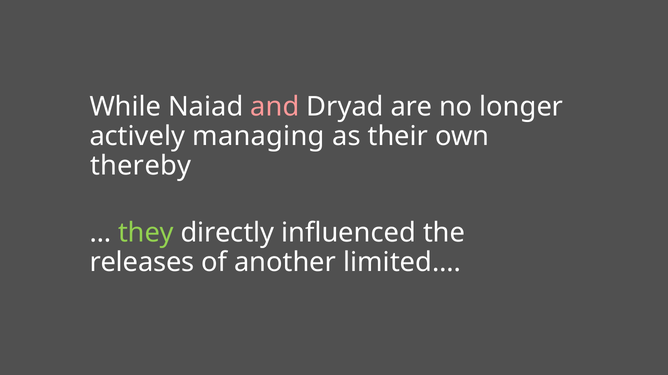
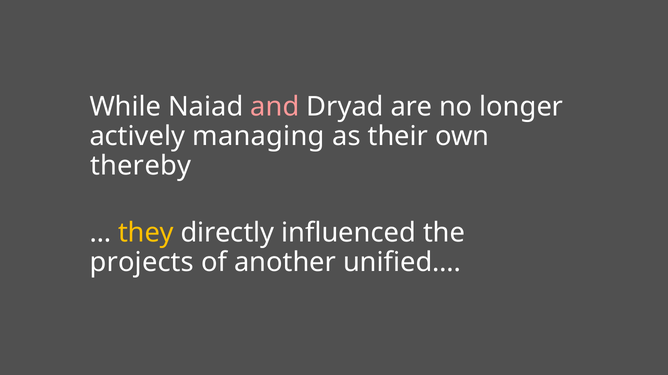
they colour: light green -> yellow (146, 233)
releases: releases -> projects (142, 263)
limited…: limited… -> unified… (402, 263)
